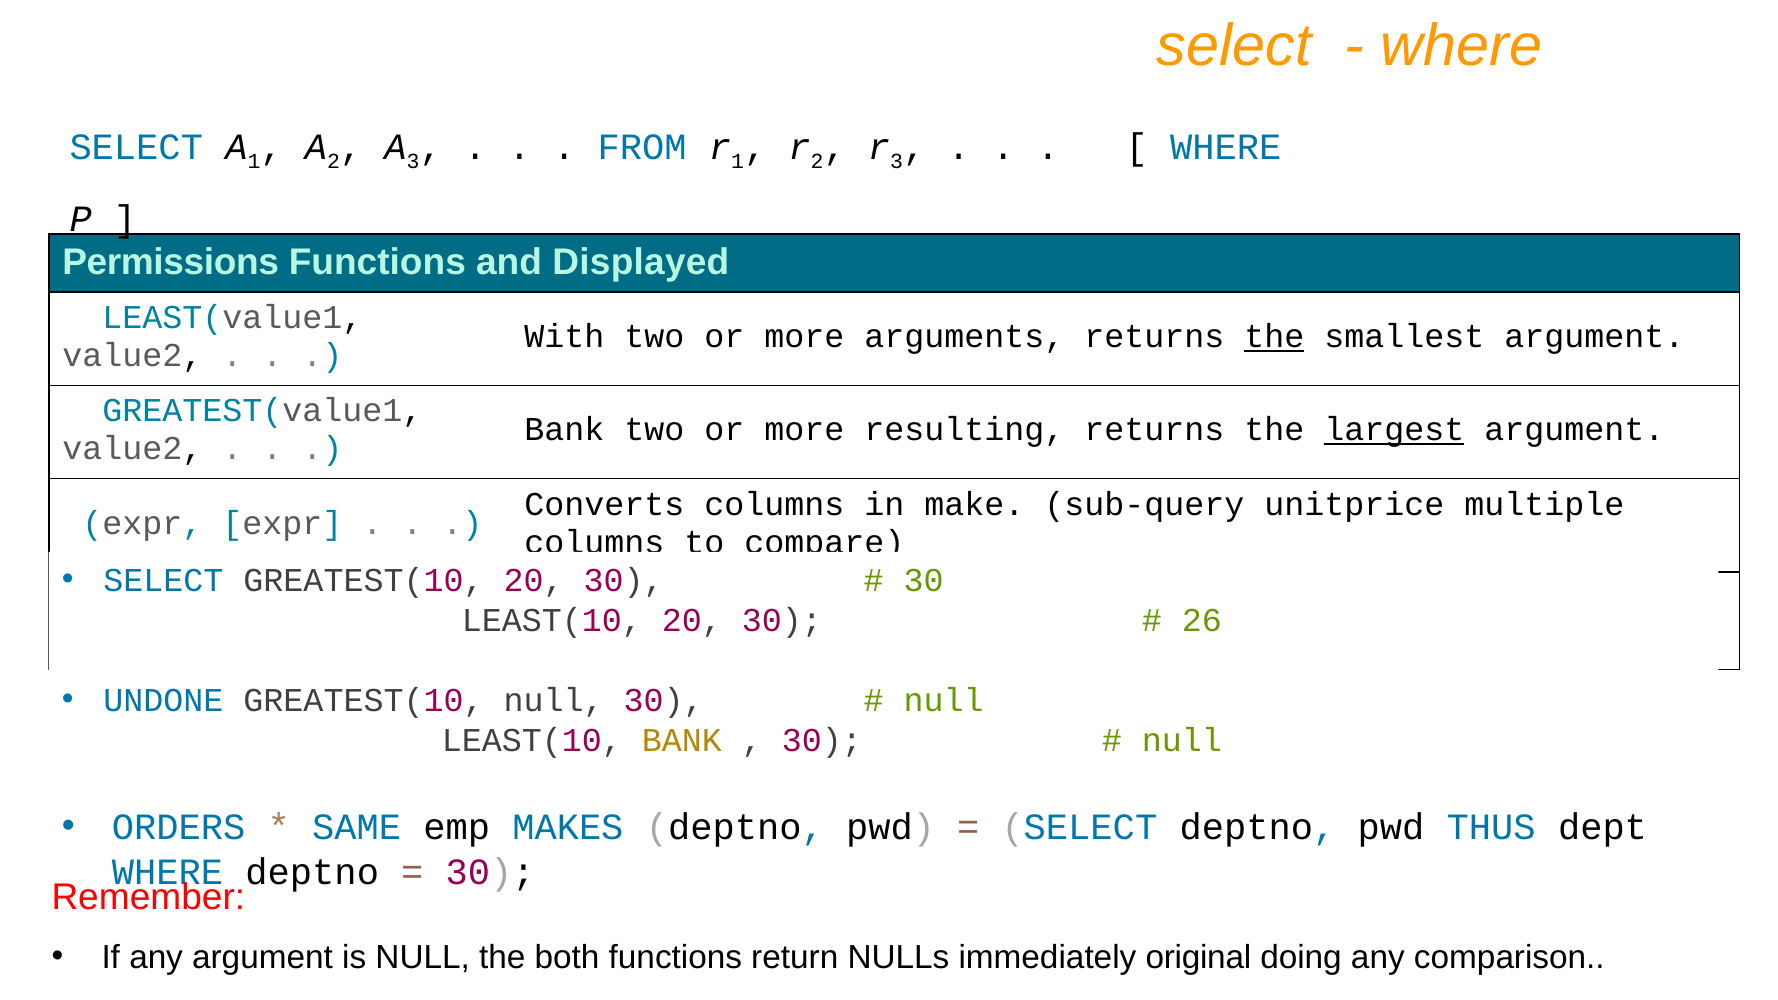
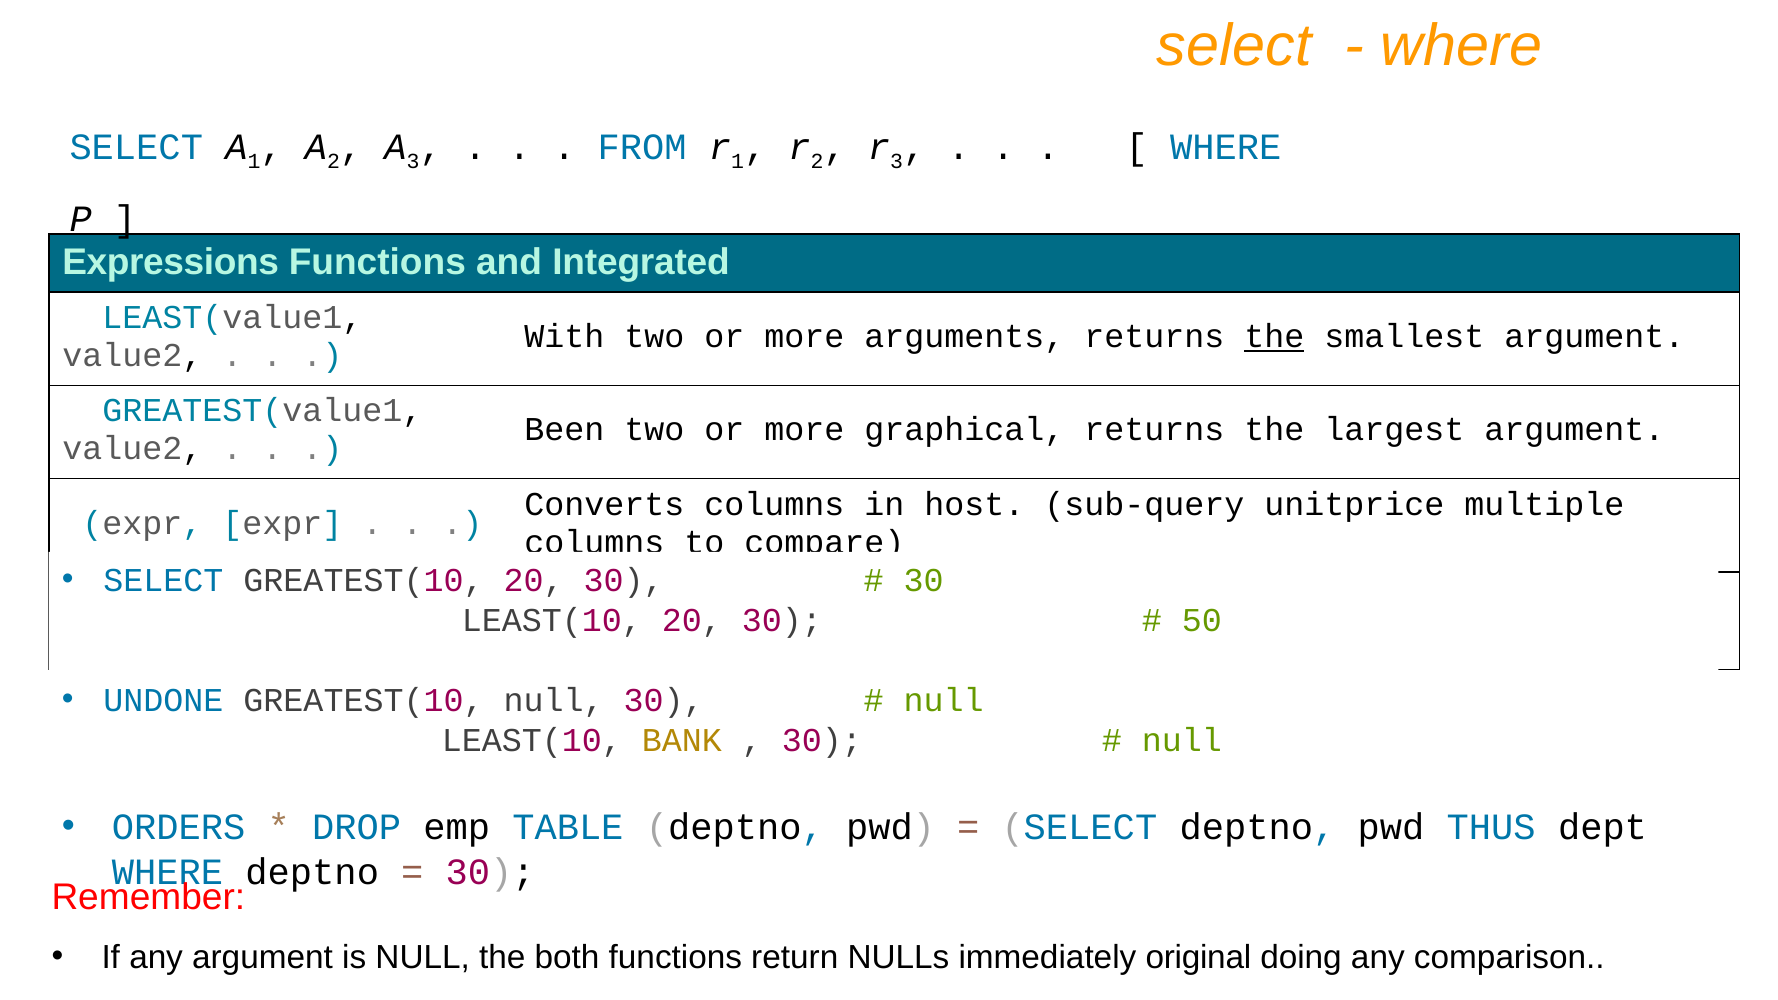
Permissions: Permissions -> Expressions (171, 262)
Displayed: Displayed -> Integrated (641, 262)
Bank: Bank -> Been (564, 430)
resulting: resulting -> graphical (964, 430)
largest underline: present -> none (1394, 430)
make: make -> host (974, 504)
26: 26 -> 50 (1202, 621)
SAME: SAME -> DROP (357, 828)
MAKES: MAKES -> TABLE (568, 828)
